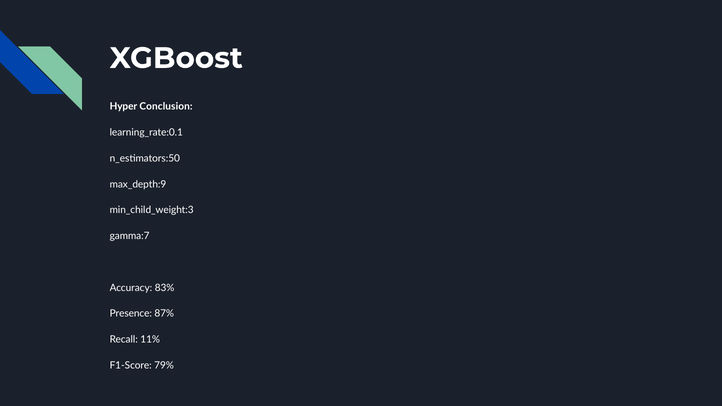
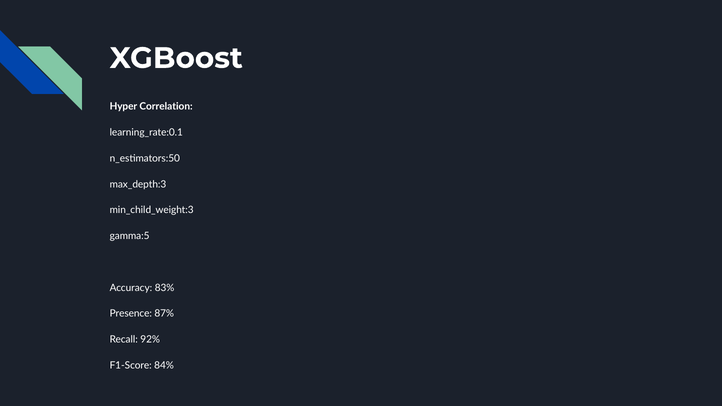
Conclusion: Conclusion -> Correlation (166, 107)
max_depth:9: max_depth:9 -> max_depth:3 (138, 184)
gamma:7: gamma:7 -> gamma:5 (130, 236)
11%: 11% -> 92% (150, 340)
79%: 79% -> 84% (164, 365)
